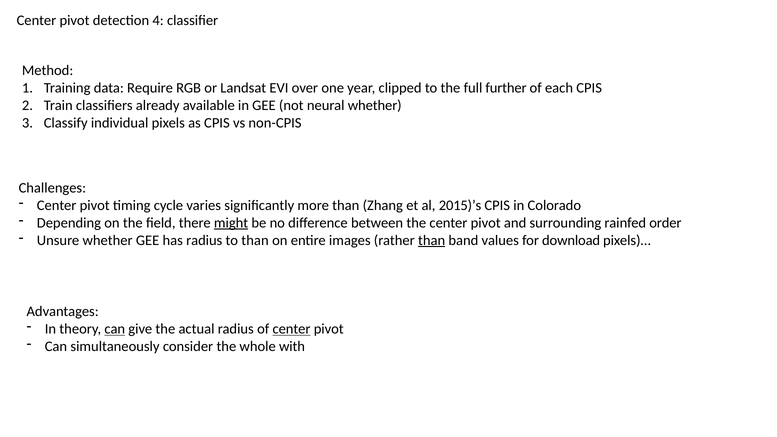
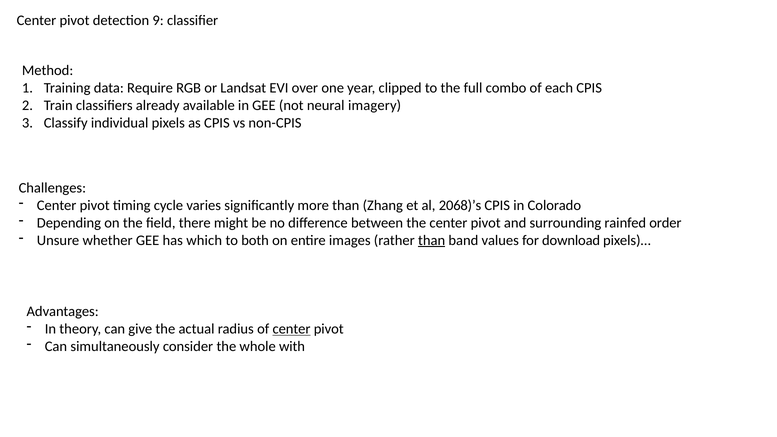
4: 4 -> 9 (158, 20)
further: further -> combo (506, 88)
neural whether: whether -> imagery (375, 106)
2015)’s: 2015)’s -> 2068)’s (460, 205)
might underline: present -> none (231, 223)
has radius: radius -> which (204, 240)
to than: than -> both (255, 240)
can underline: present -> none (115, 329)
